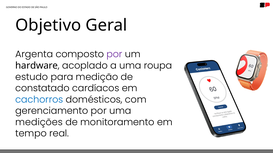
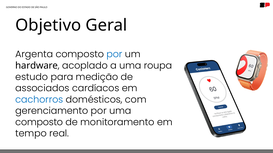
por colour: purple -> blue (114, 54)
constatado: constatado -> associados (42, 89)
medições: medições -> composto (39, 123)
